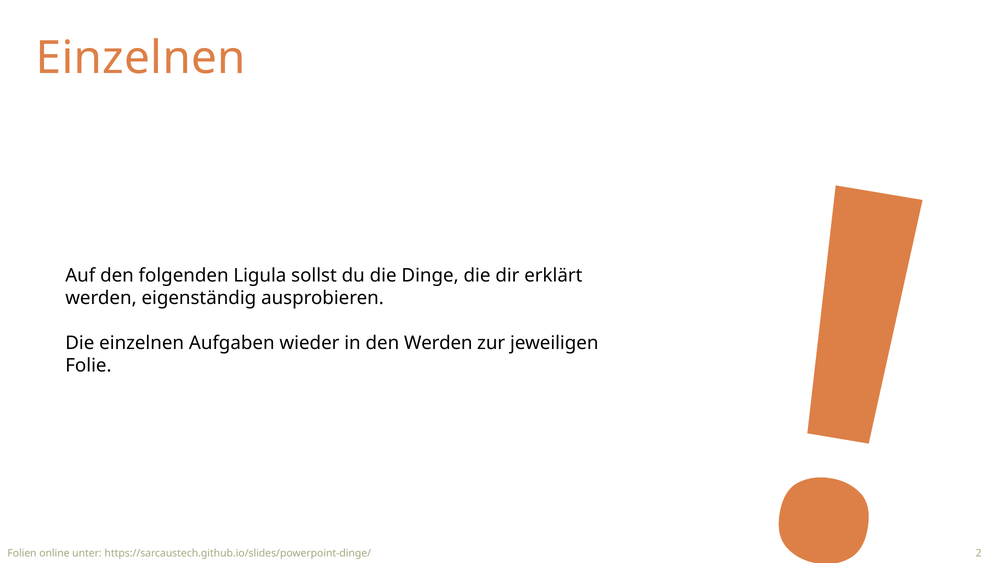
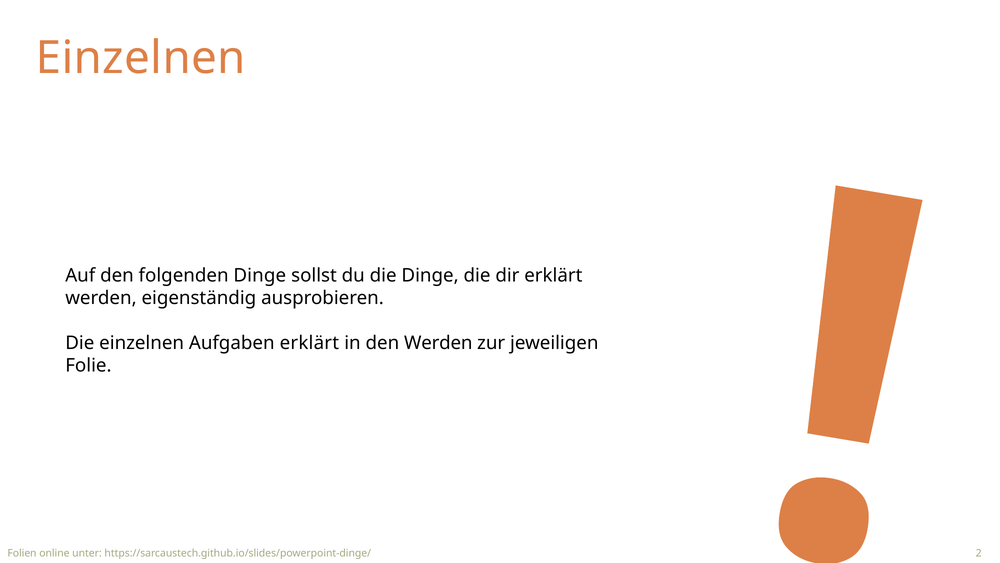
folgenden Ligula: Ligula -> Dinge (260, 275)
Aufgaben wieder: wieder -> erklärt (309, 343)
